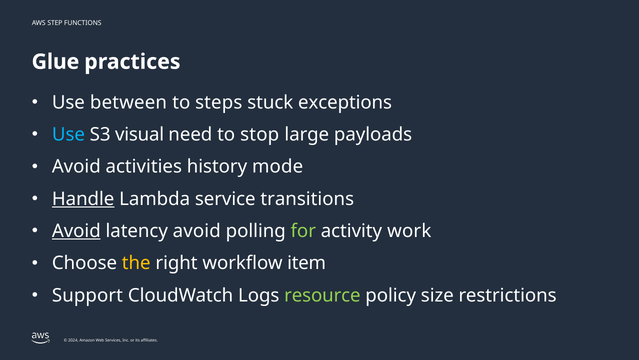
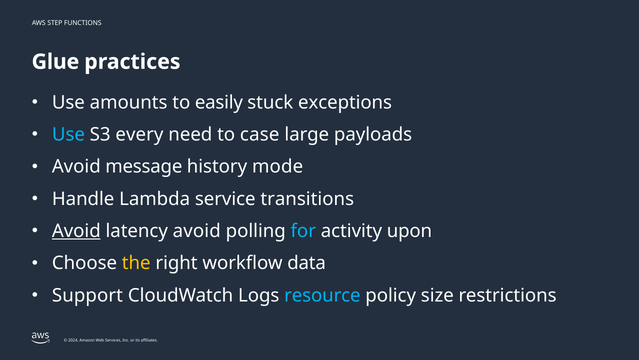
between: between -> amounts (129, 102)
steps: steps -> easily (219, 102)
visual: visual -> every (139, 134)
stop: stop -> case (260, 134)
activities: activities -> message (144, 166)
Handle underline: present -> none (83, 199)
for colour: light green -> light blue (303, 231)
work: work -> upon (409, 231)
item: item -> data (307, 263)
resource colour: light green -> light blue (322, 295)
